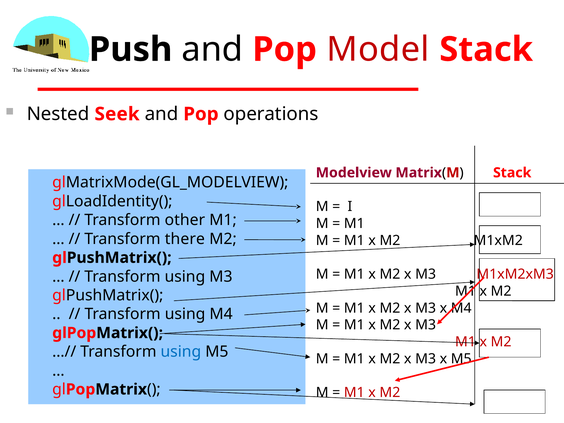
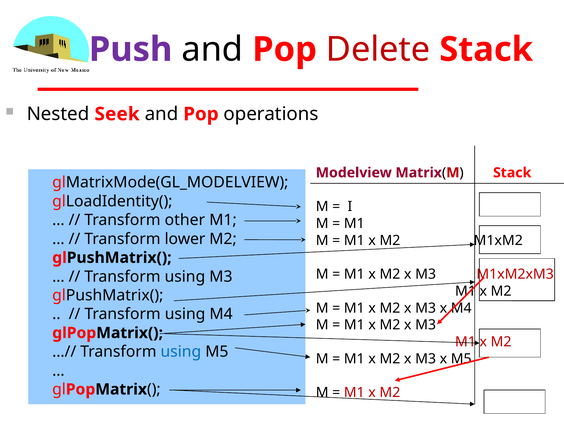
Push colour: black -> purple (131, 49)
Model: Model -> Delete (378, 49)
there: there -> lower (185, 239)
